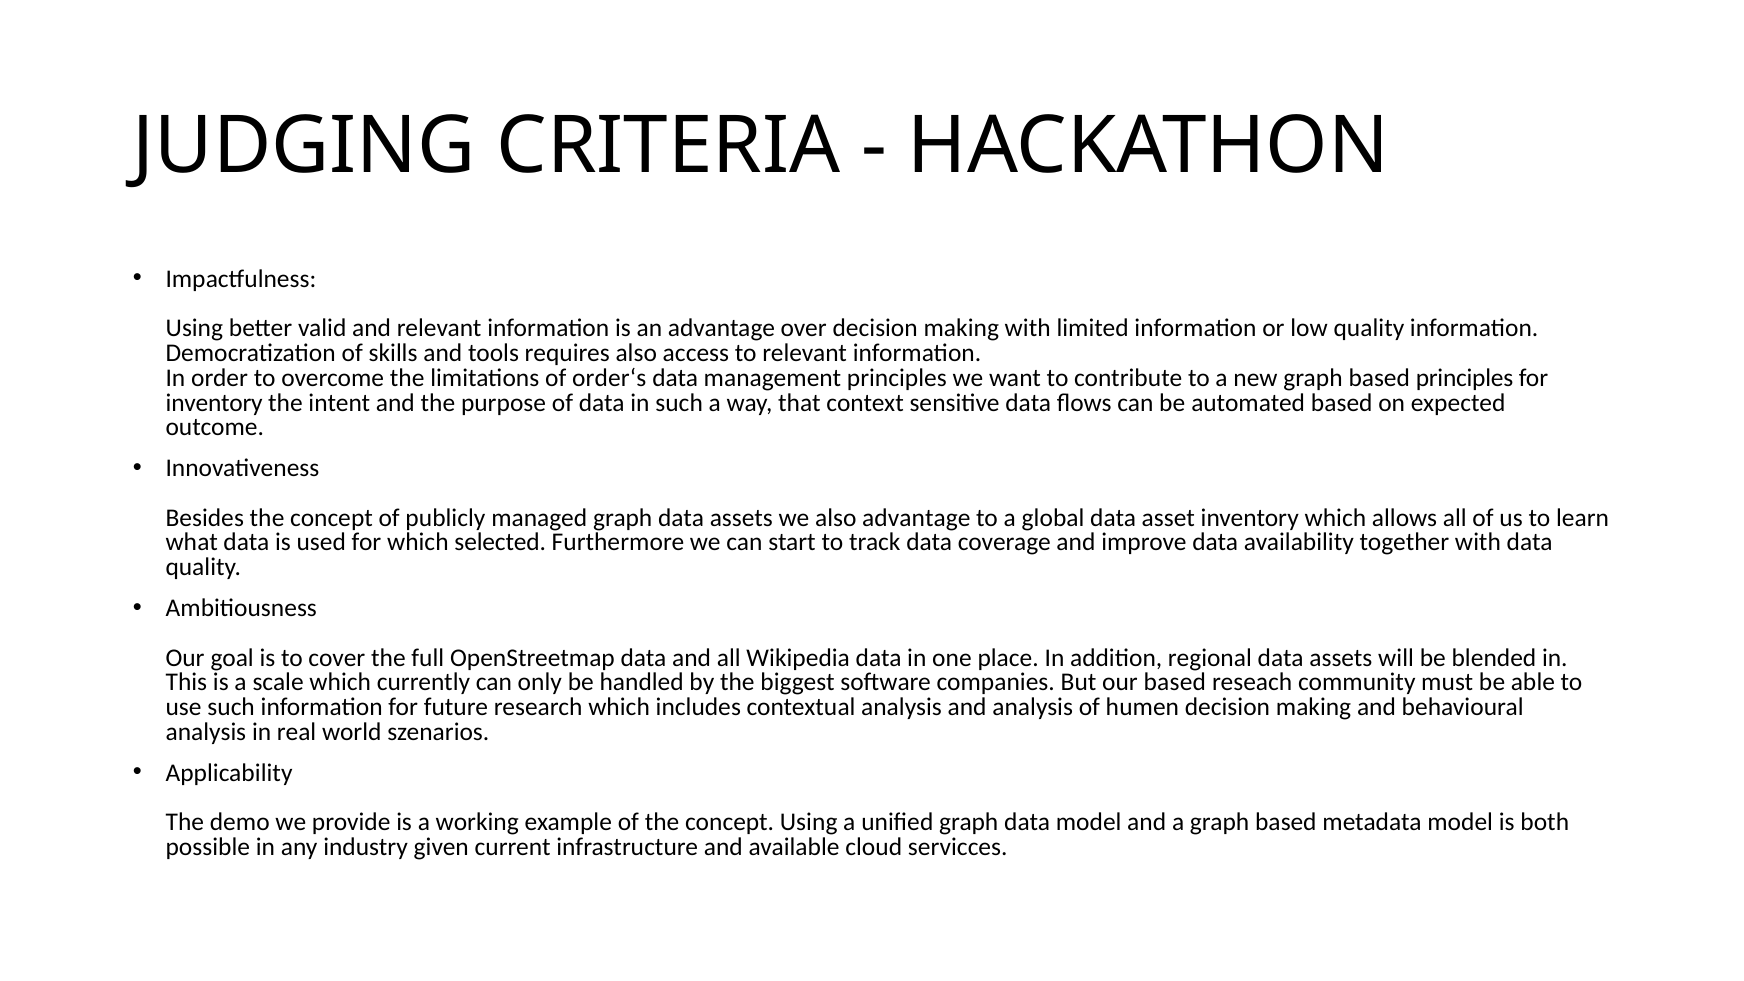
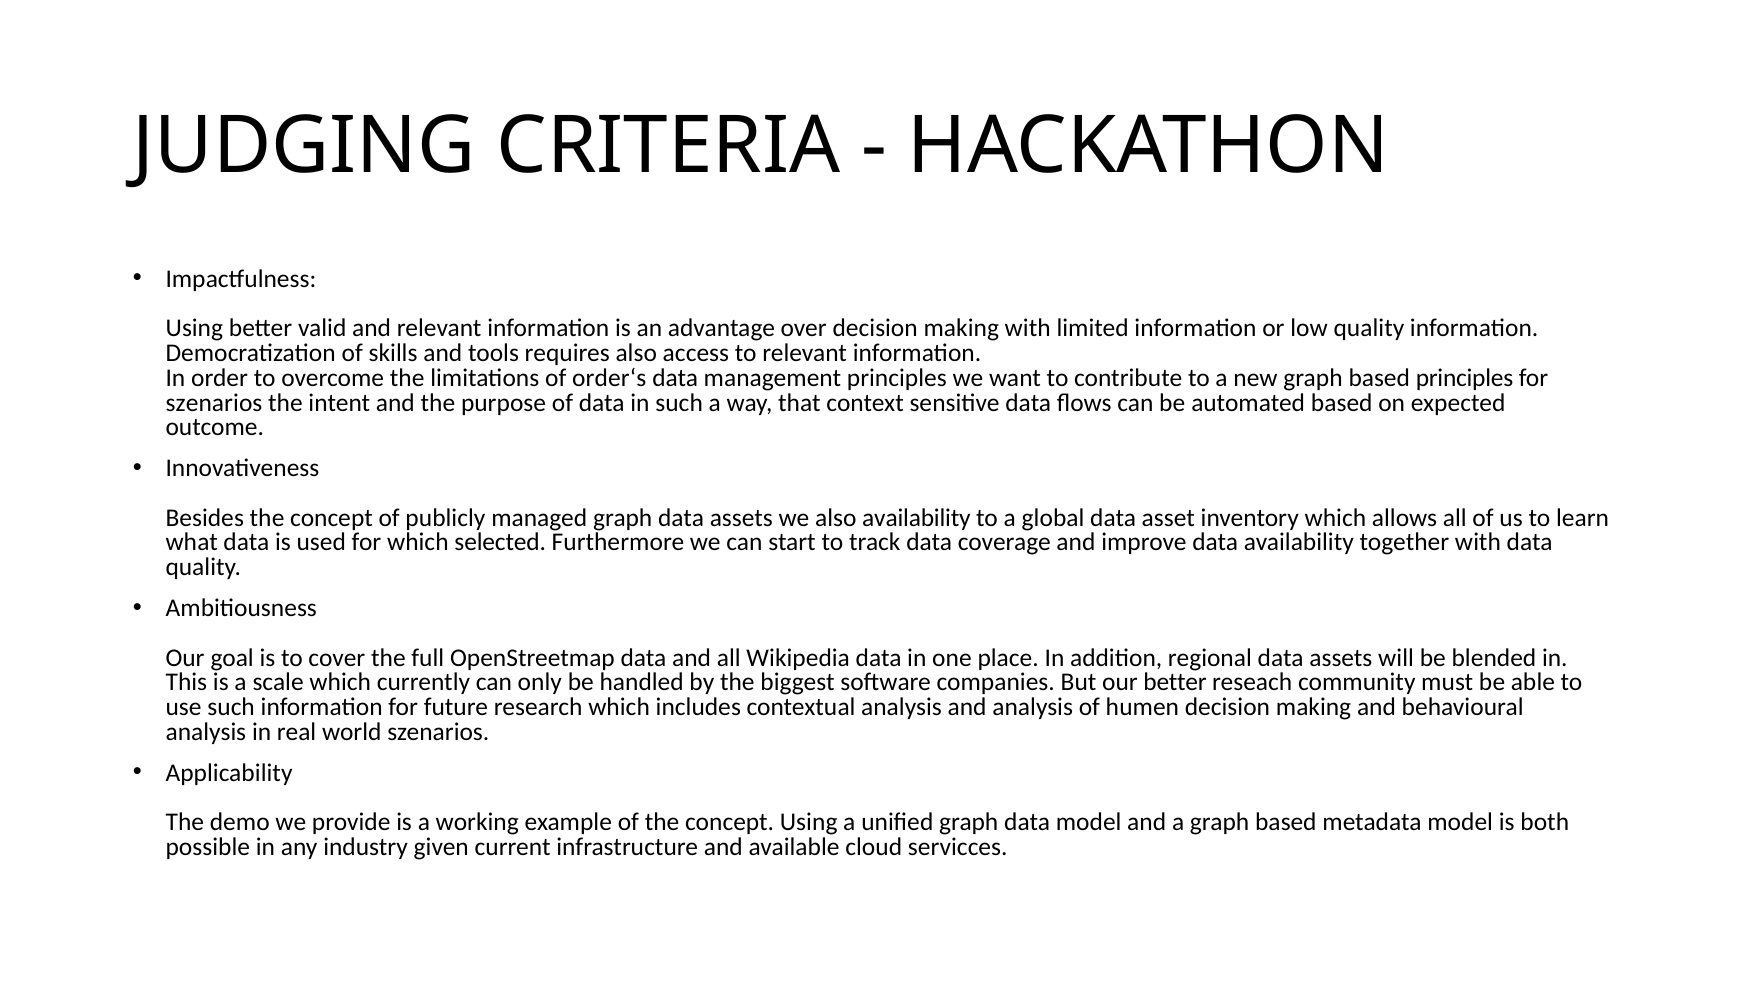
inventory: inventory -> szenarios (214, 403)
also advantage: advantage -> availability (916, 518)
our based: based -> better (1175, 682)
